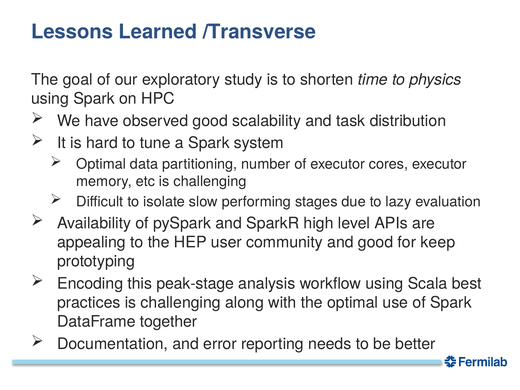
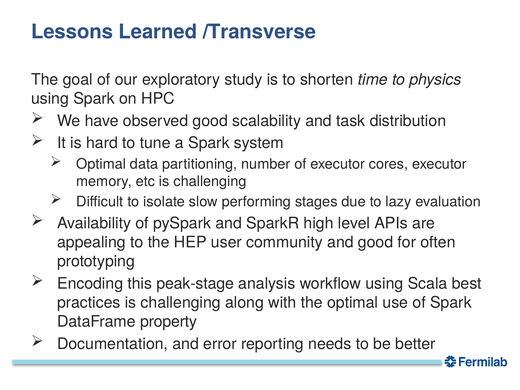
keep: keep -> often (438, 242)
together: together -> property (169, 322)
